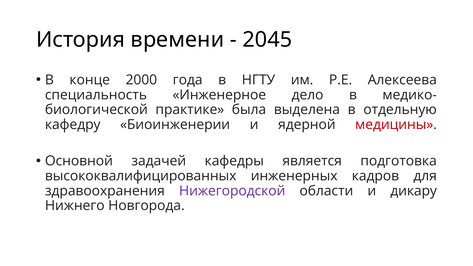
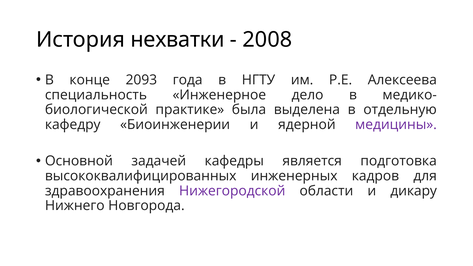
времени: времени -> нехватки (178, 40)
2045: 2045 -> 2008 (267, 40)
2000: 2000 -> 2093 (141, 80)
медицины colour: red -> purple (396, 125)
